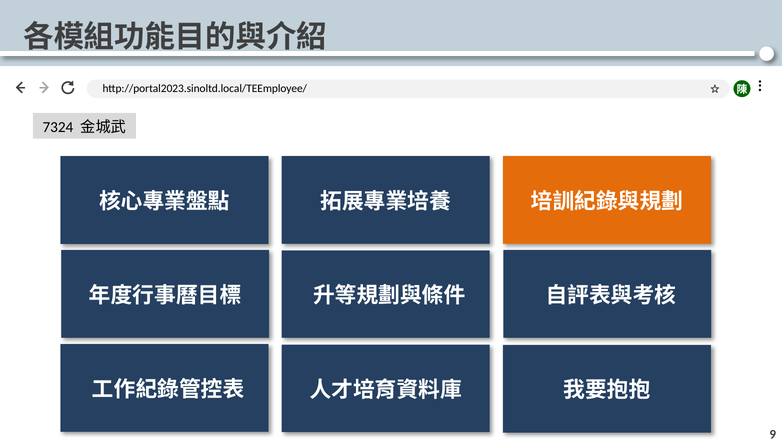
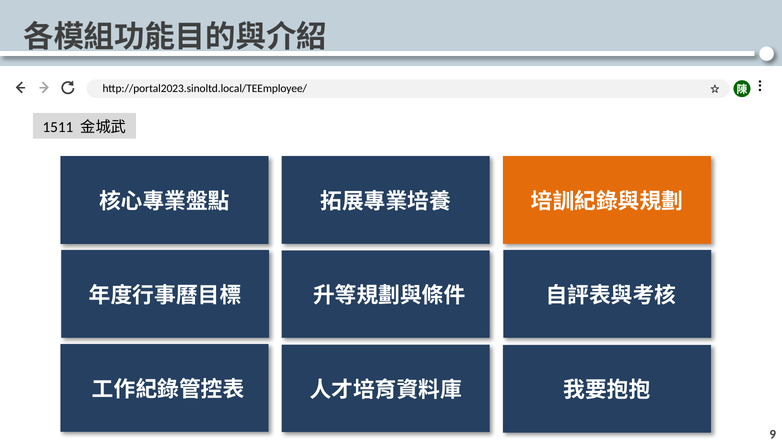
7324: 7324 -> 1511 (58, 127)
